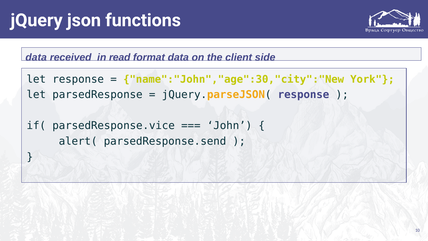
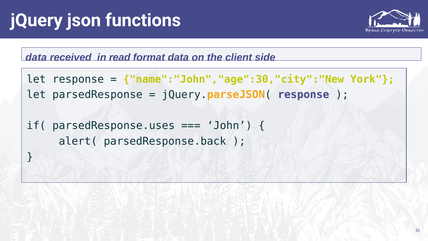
parsedResponse.vice: parsedResponse.vice -> parsedResponse.uses (114, 126)
parsedResponse.send: parsedResponse.send -> parsedResponse.back (165, 141)
